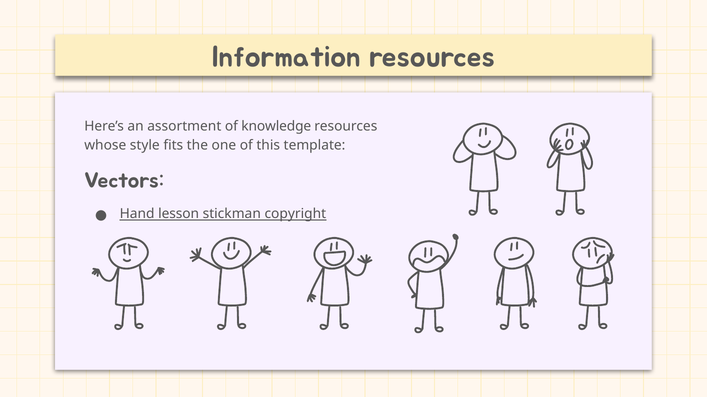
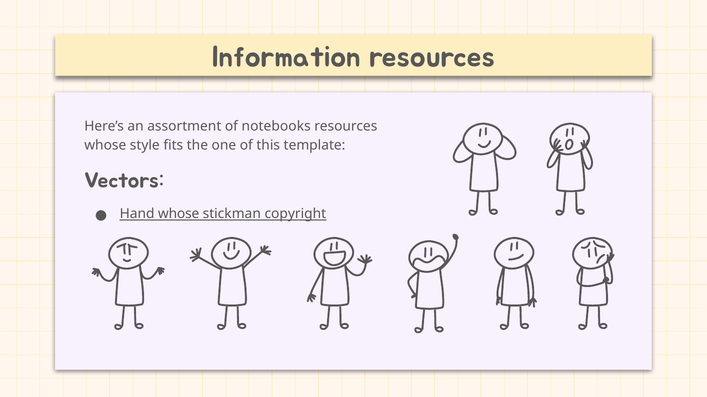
knowledge: knowledge -> notebooks (276, 126)
Hand lesson: lesson -> whose (179, 214)
